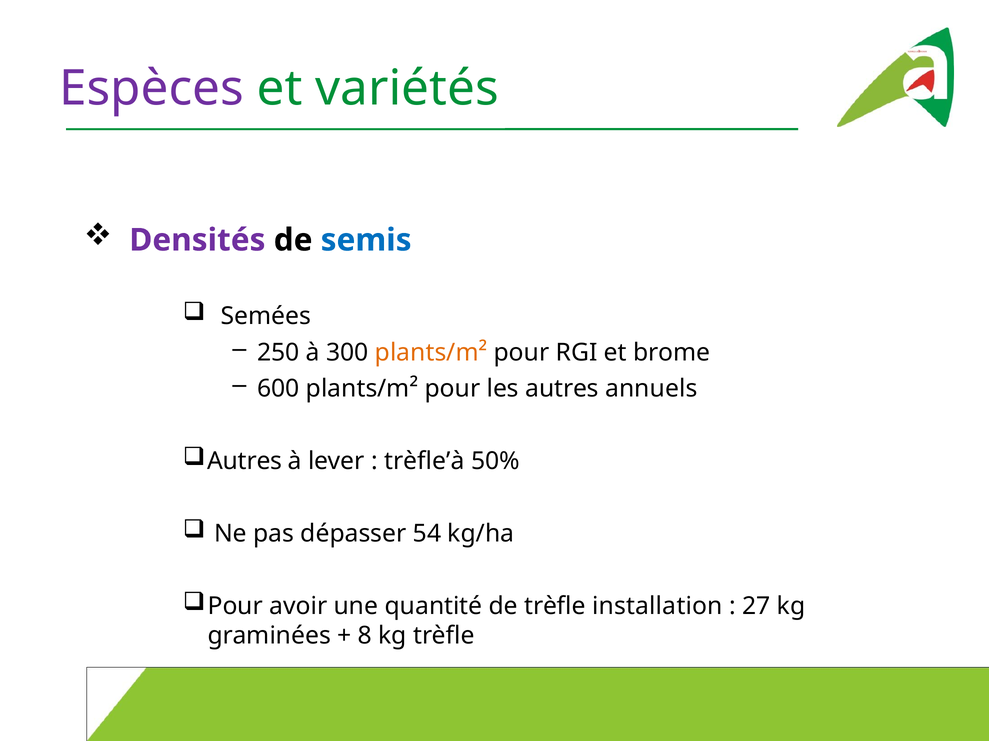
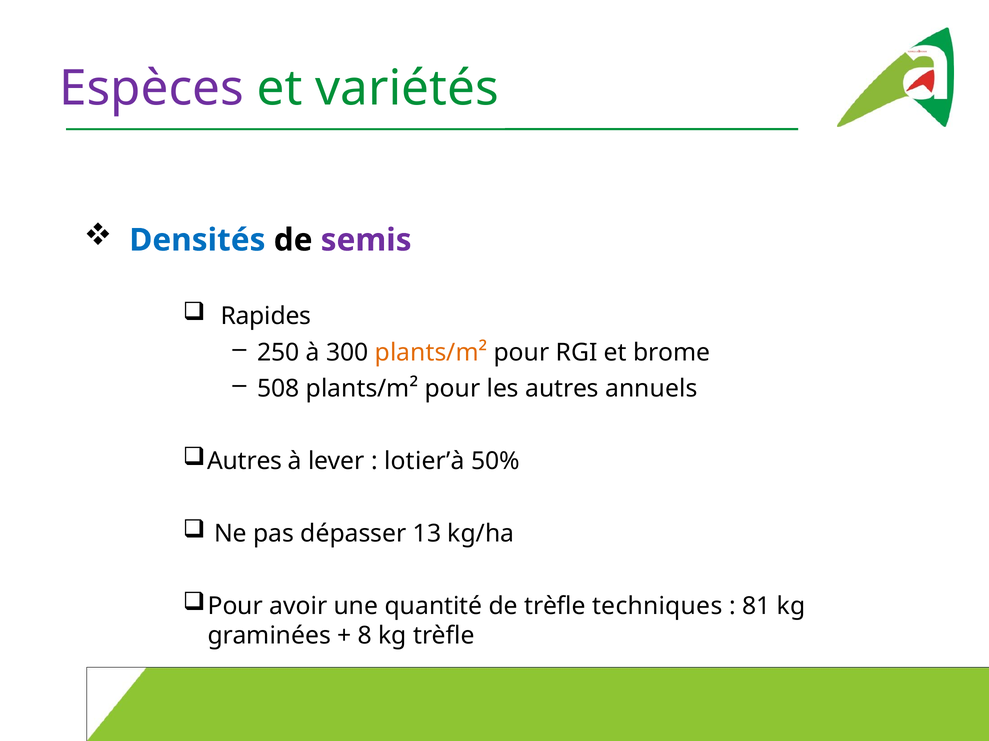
Densités colour: purple -> blue (197, 240)
semis colour: blue -> purple (366, 240)
Semées: Semées -> Rapides (266, 316)
600: 600 -> 508 (278, 389)
trèfle’à: trèfle’à -> lotier’à (424, 461)
54: 54 -> 13 (427, 534)
installation: installation -> techniques (657, 607)
27: 27 -> 81 (756, 607)
